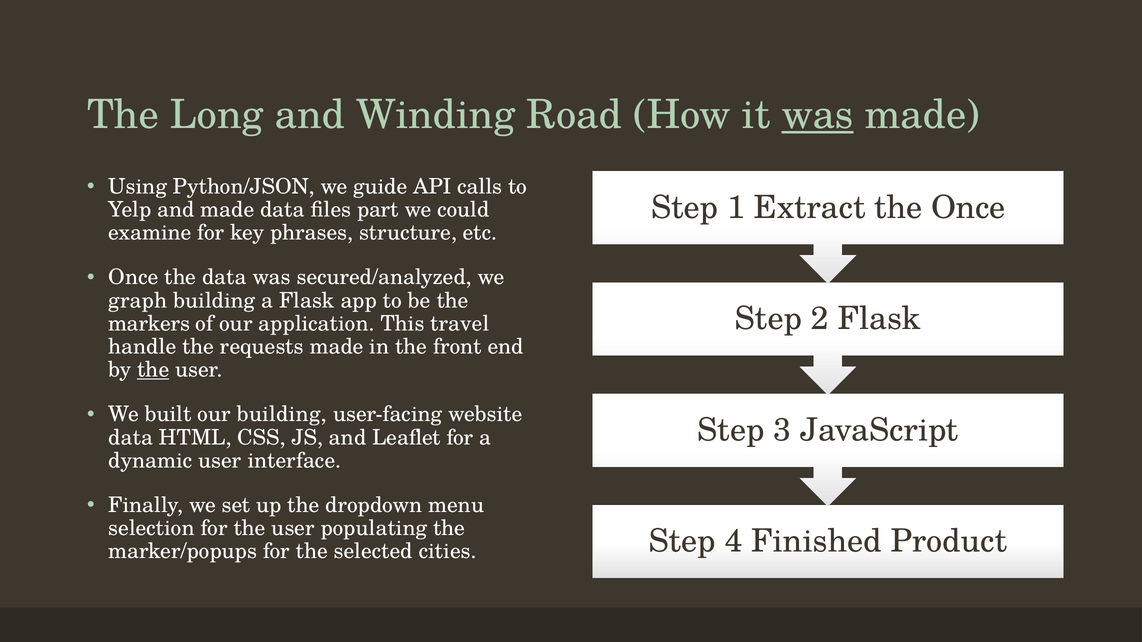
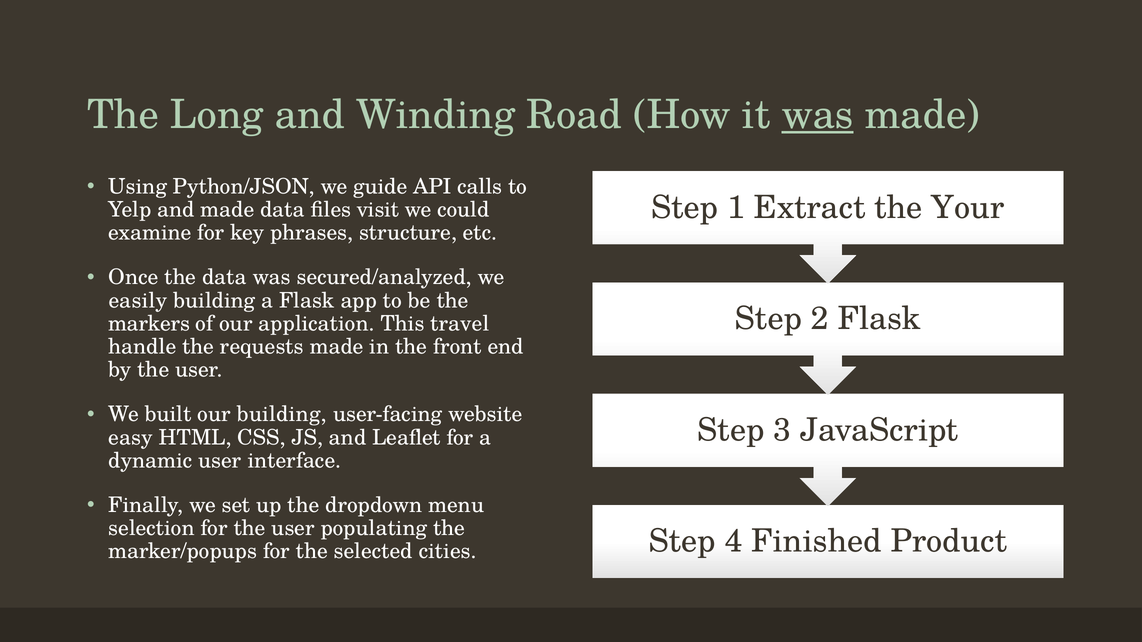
the Once: Once -> Your (968, 208)
part: part -> visit (378, 210)
graph: graph -> easily (138, 301)
the underline: present -> none (153, 370)
data: data -> easy (131, 438)
